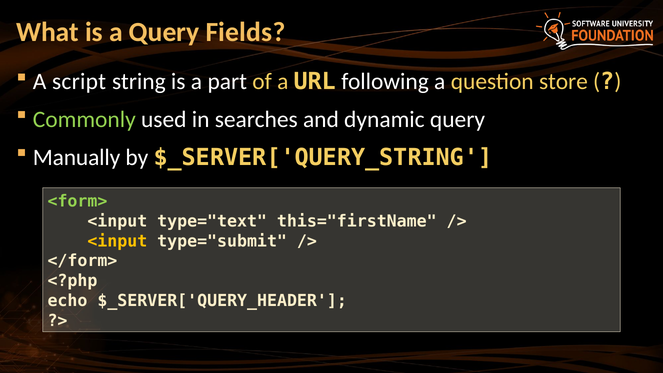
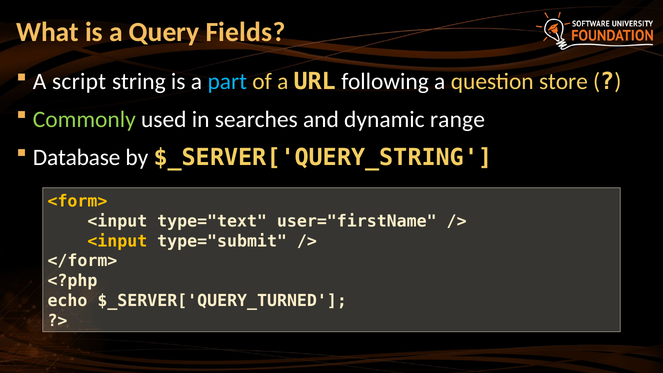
part colour: white -> light blue (227, 82)
dynamic query: query -> range (457, 120)
Manually: Manually -> Database (77, 157)
<form> colour: light green -> yellow (77, 201)
this="firstName: this="firstName -> user="firstName (357, 221)
$_SERVER['QUERY_HEADER: $_SERVER['QUERY_HEADER -> $_SERVER['QUERY_TURNED (222, 301)
